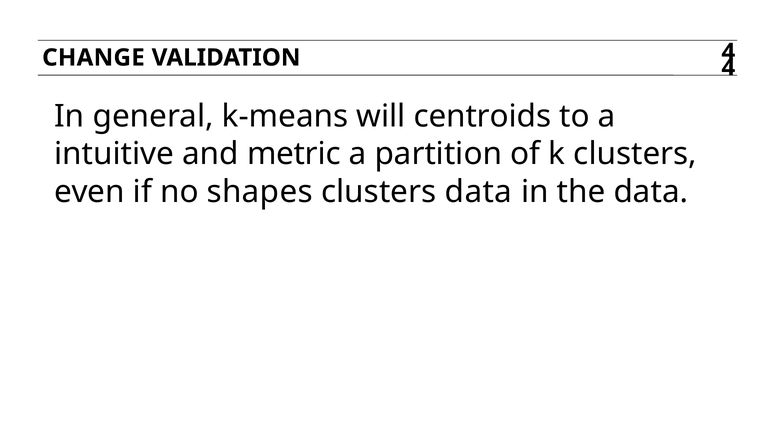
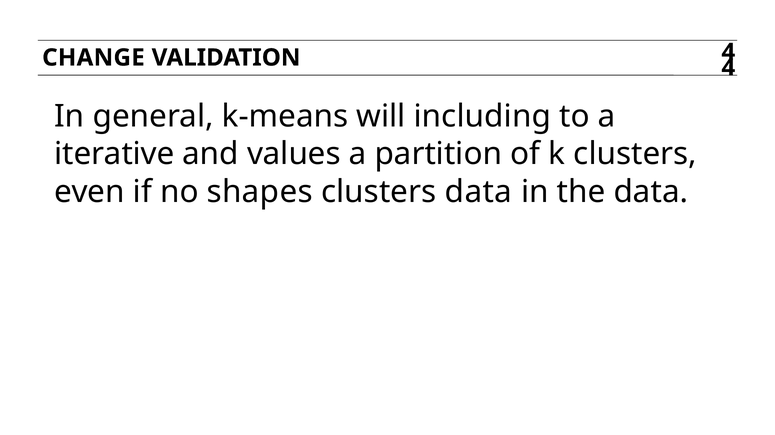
centroids: centroids -> including (482, 116)
intuitive: intuitive -> iterative (114, 154)
metric: metric -> values (294, 154)
